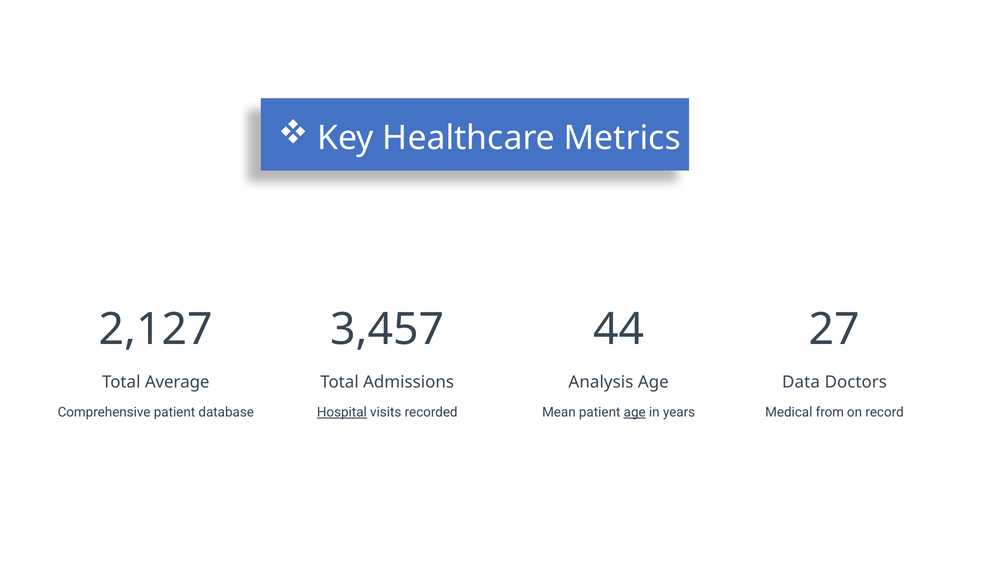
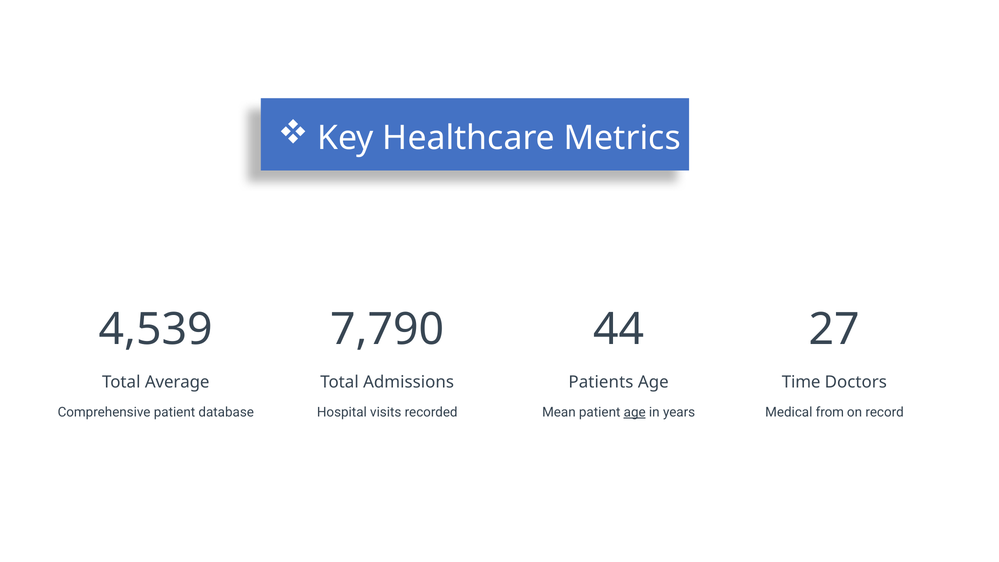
2,127: 2,127 -> 4,539 (156, 330)
3,457: 3,457 -> 7,790 (387, 330)
Analysis: Analysis -> Patients (601, 382)
Data: Data -> Time (801, 382)
Hospital underline: present -> none (342, 412)
